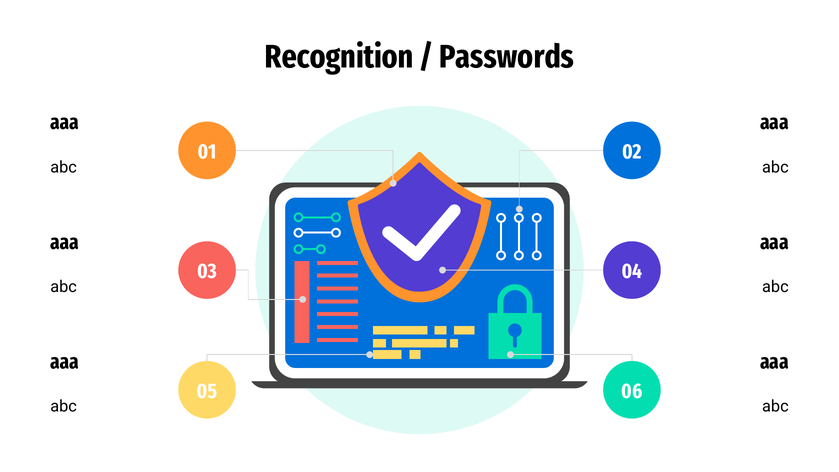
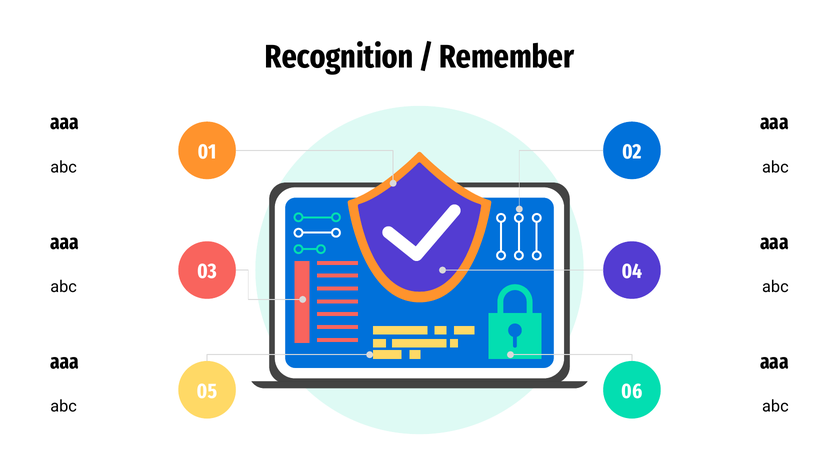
Passwords: Passwords -> Remember (507, 57)
